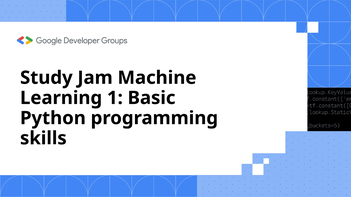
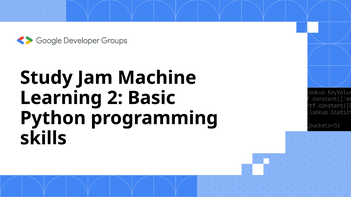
1: 1 -> 2 (115, 98)
